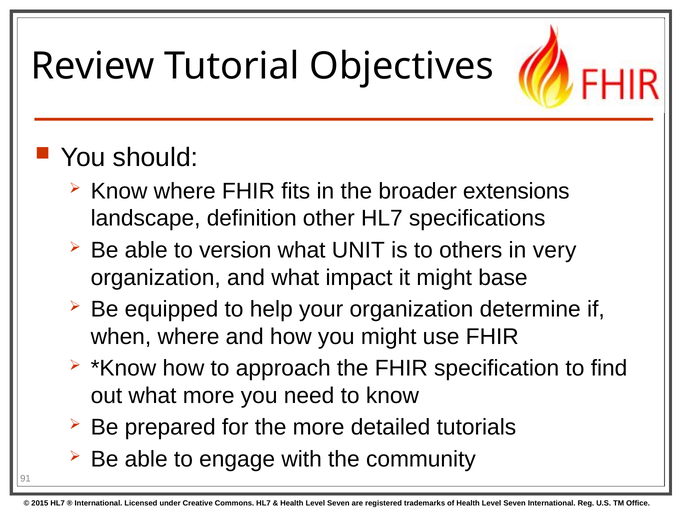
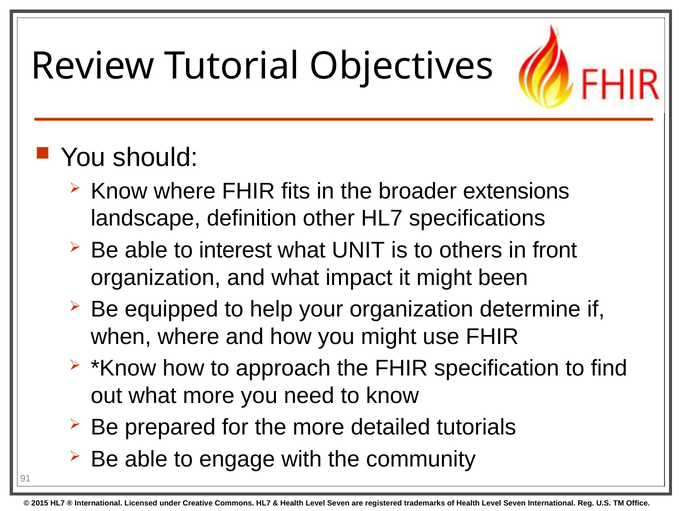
version: version -> interest (235, 251)
very: very -> front (555, 251)
base: base -> been (503, 278)
